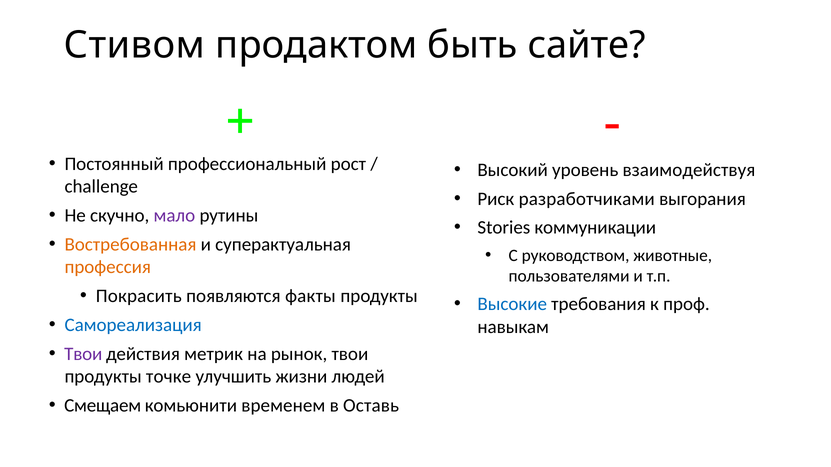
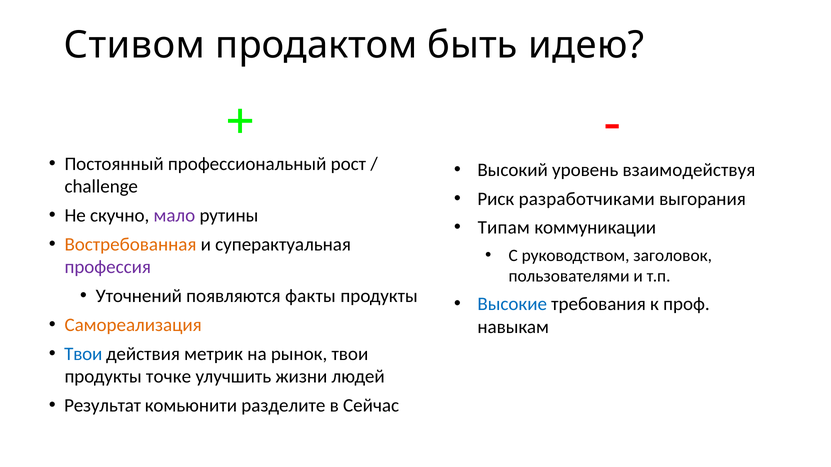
сайте: сайте -> идею (586, 45)
Stories: Stories -> Типам (504, 228)
животные: животные -> заголовок (673, 256)
профессия colour: orange -> purple (108, 267)
Покрасить: Покрасить -> Уточнений (139, 296)
Самореализация colour: blue -> orange (133, 325)
Твои colour: purple -> blue (83, 354)
Смещаем: Смещаем -> Результат (103, 406)
временем: временем -> разделите (283, 406)
Оставь: Оставь -> Сейчас (371, 406)
